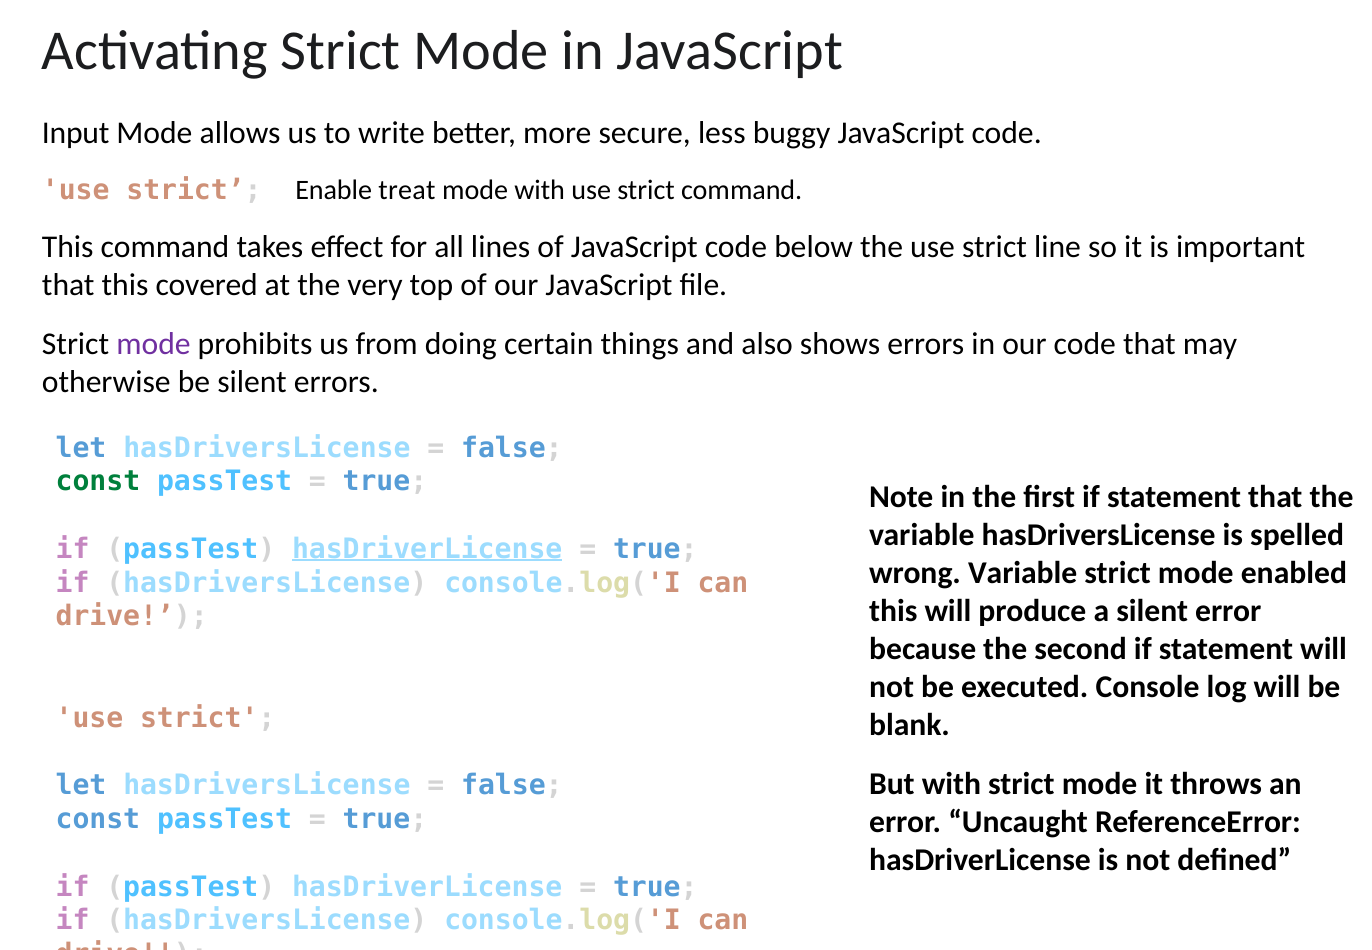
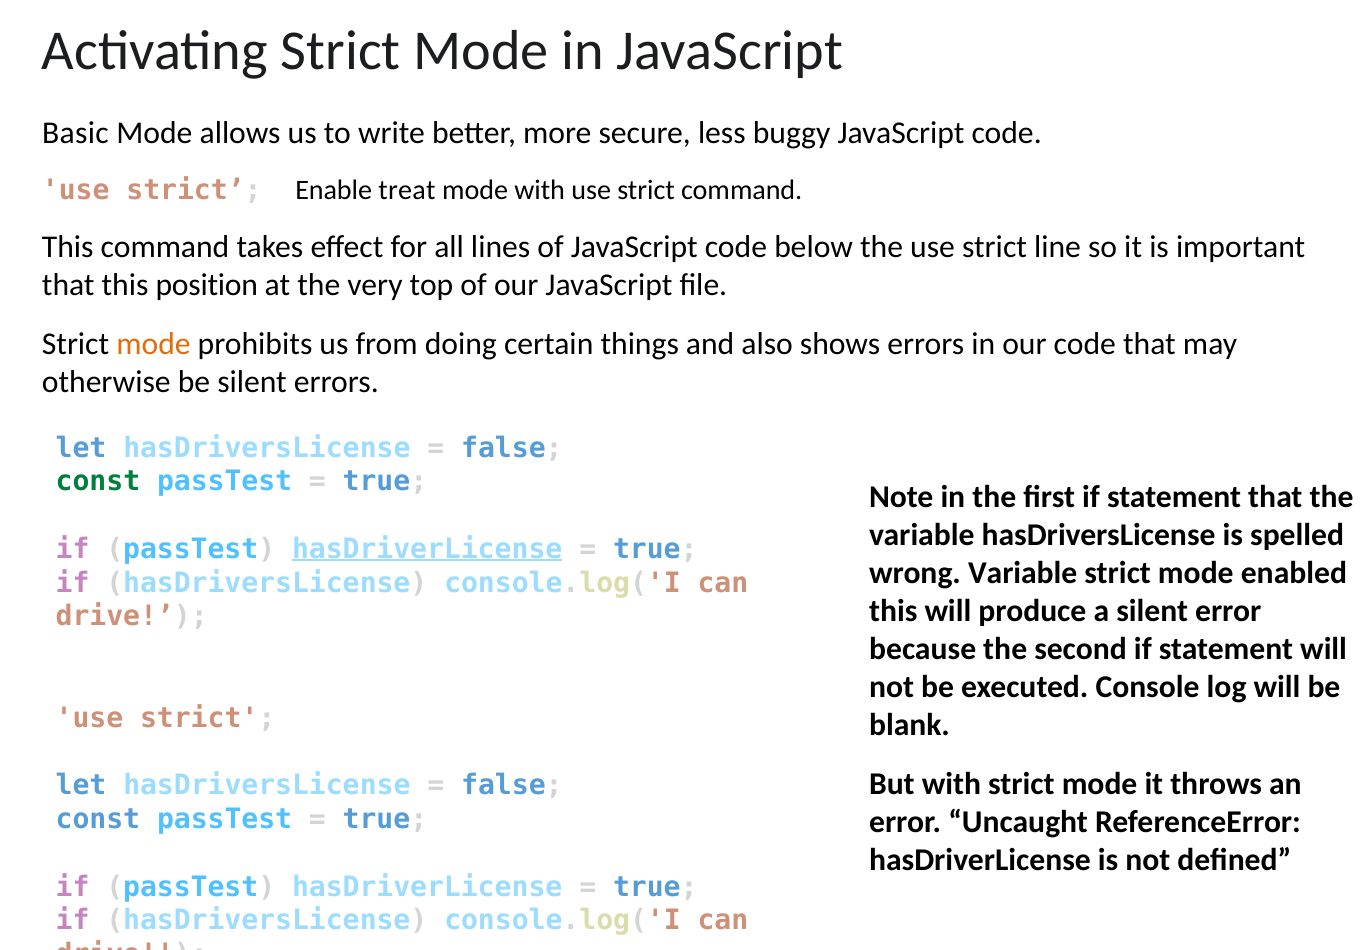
Input: Input -> Basic (75, 133)
covered: covered -> position (207, 285)
mode colour: purple -> orange (154, 344)
